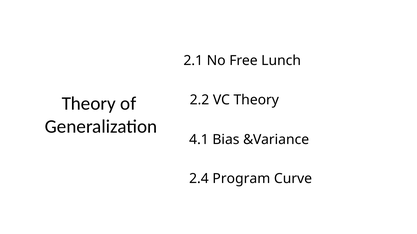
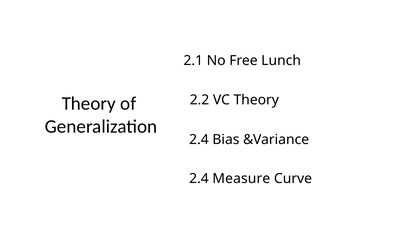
4.1: 4.1 -> 2.4 (199, 140)
Program: Program -> Measure (241, 179)
